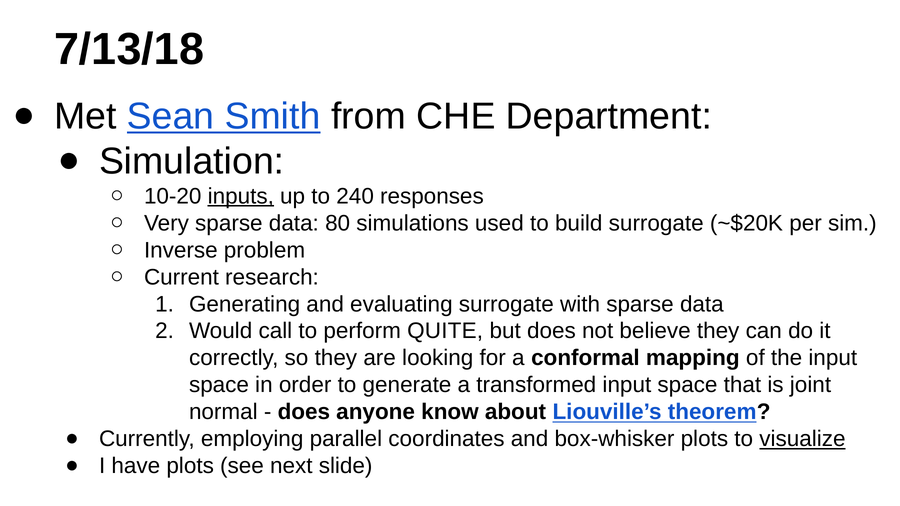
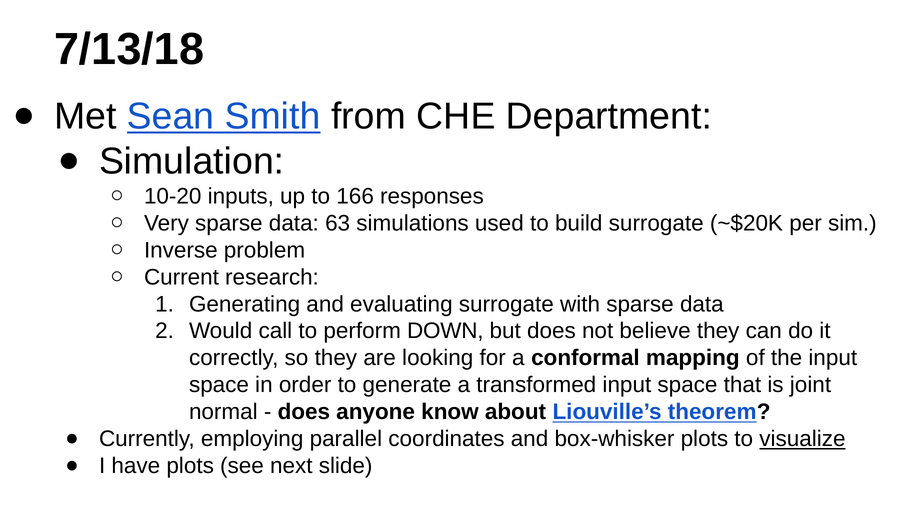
inputs underline: present -> none (241, 196)
240: 240 -> 166 (355, 196)
80: 80 -> 63 (338, 223)
QUITE: QUITE -> DOWN (445, 331)
